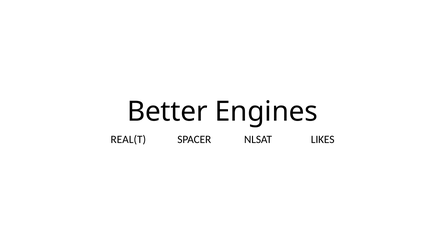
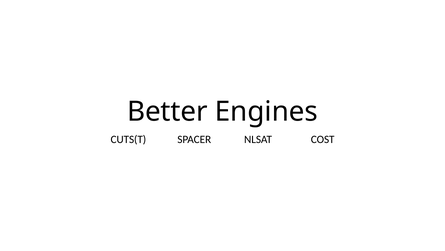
REAL(T: REAL(T -> CUTS(T (128, 139)
LIKES: LIKES -> COST (323, 139)
